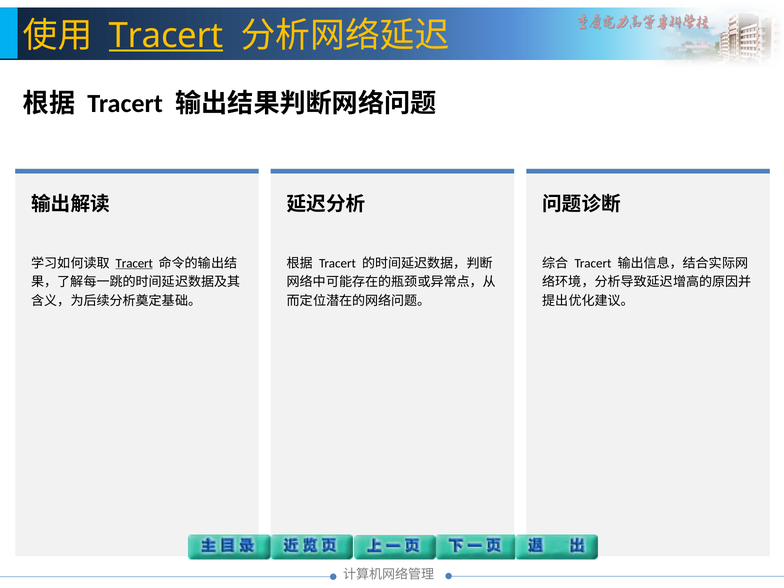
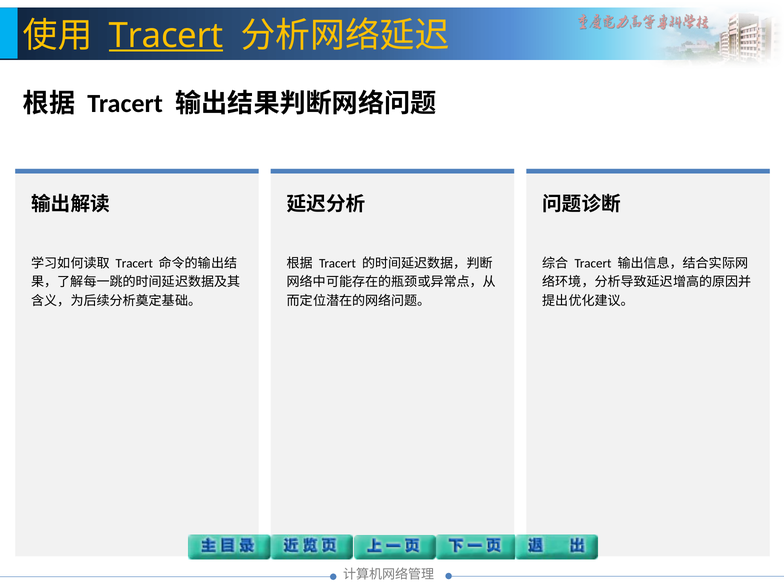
Tracert underline: present -> none (134, 263)
